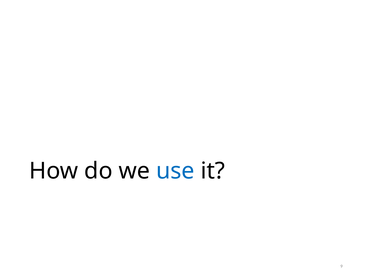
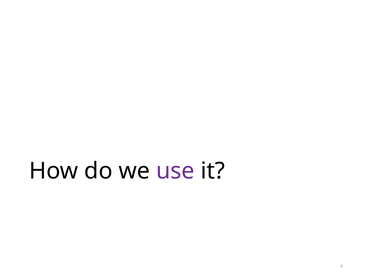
use colour: blue -> purple (175, 171)
